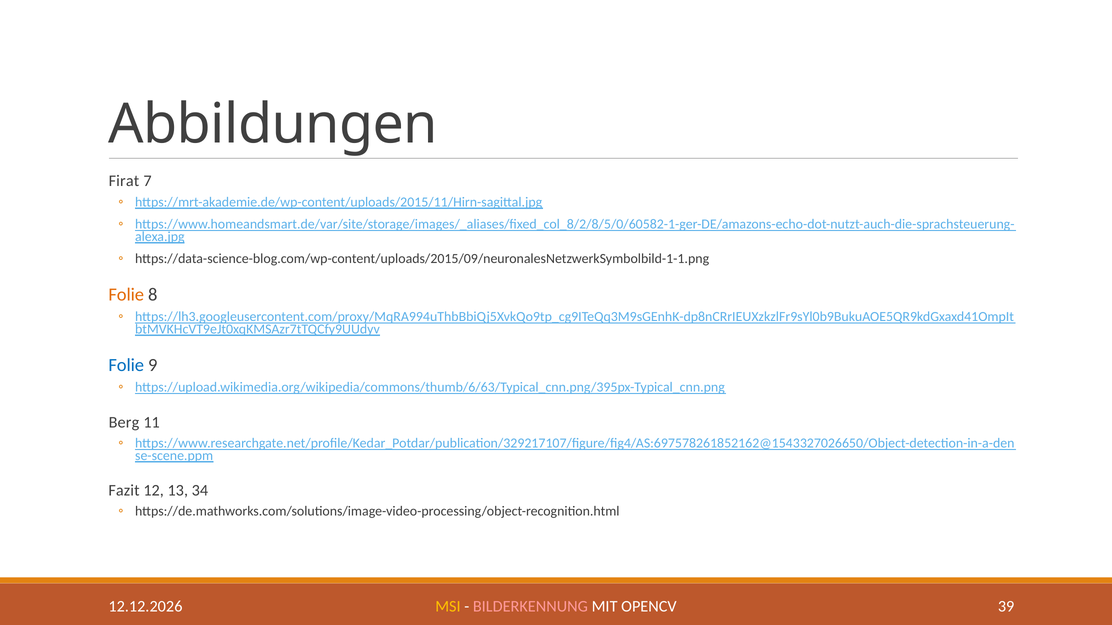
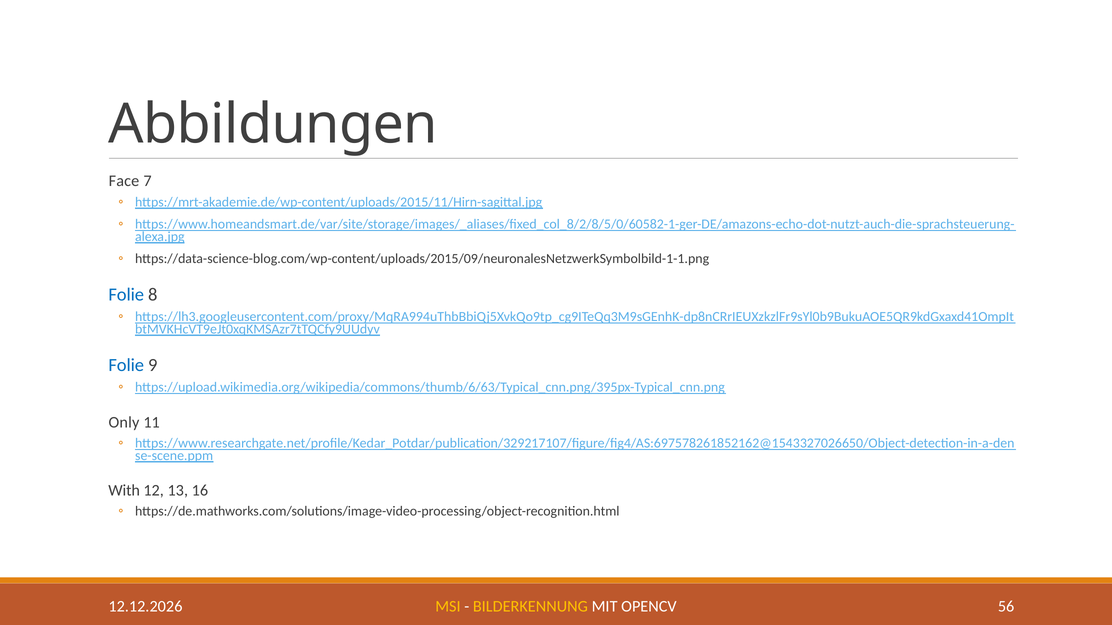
Firat: Firat -> Face (124, 181)
Folie colour: orange -> blue (126, 295)
Berg: Berg -> Only (124, 423)
Fazit: Fazit -> With (124, 491)
34: 34 -> 16 (200, 491)
BILDERKENNUNG colour: pink -> yellow (530, 607)
39: 39 -> 56 (1006, 607)
